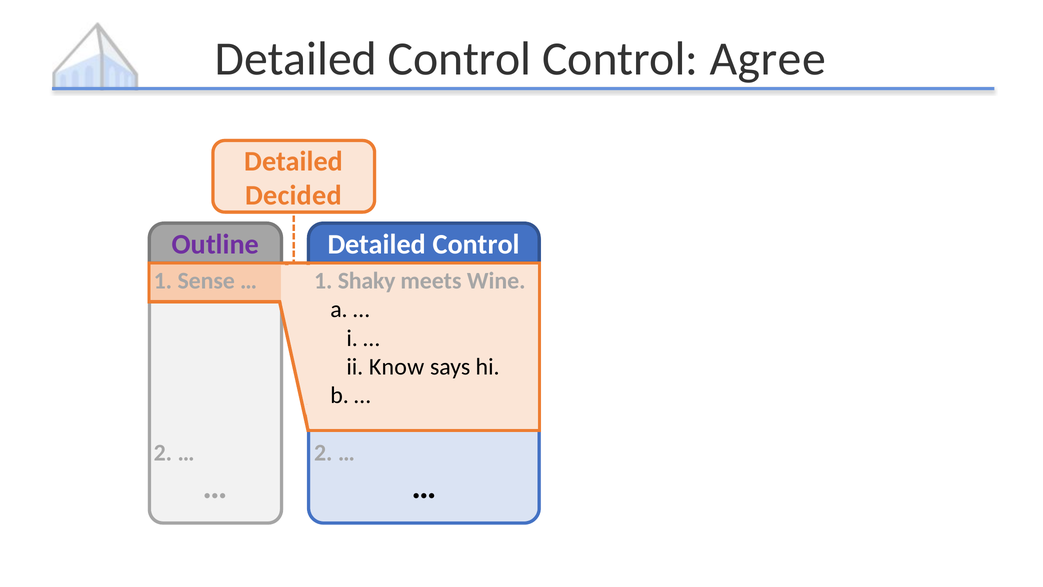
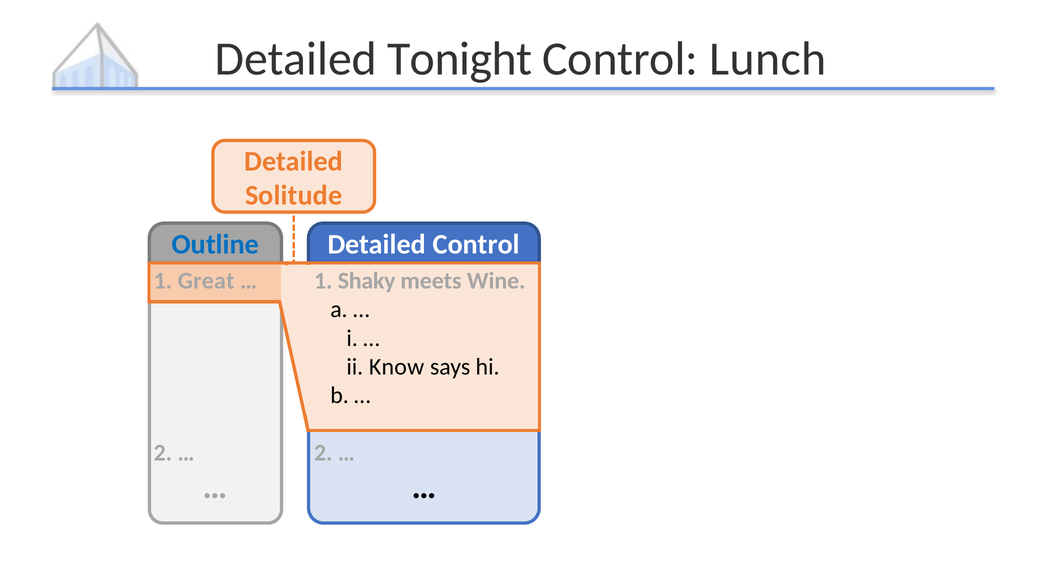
Control: Control -> Tonight (460, 59)
Agree: Agree -> Lunch (768, 59)
Decided: Decided -> Solitude (294, 195)
Outline colour: purple -> blue (215, 245)
Sense: Sense -> Great (206, 281)
